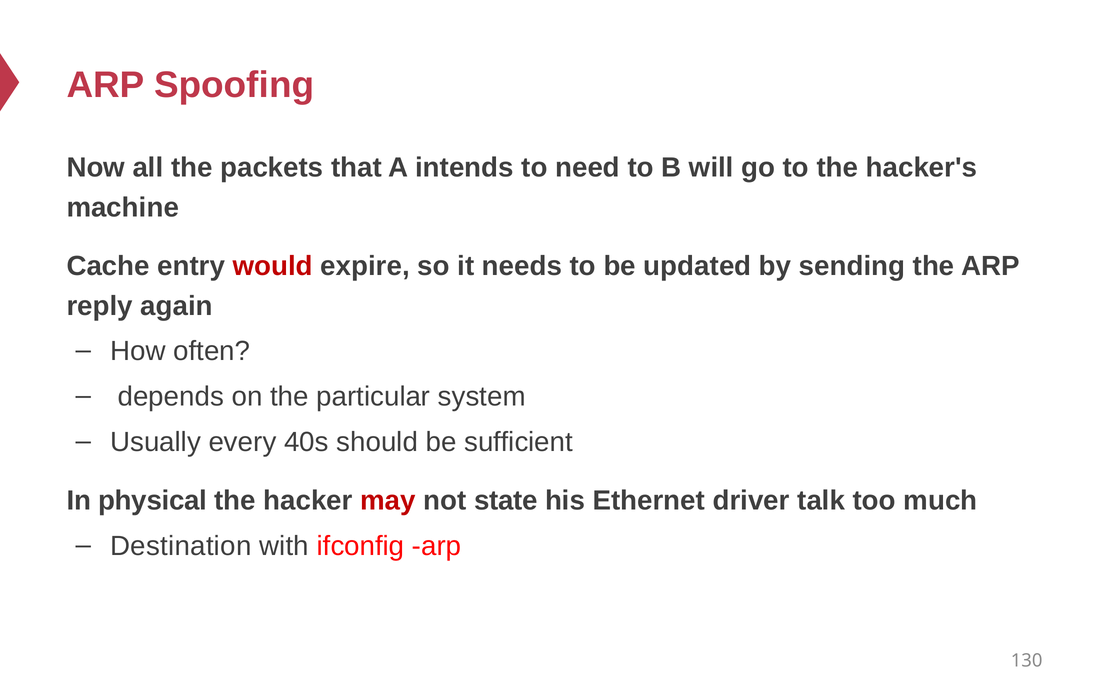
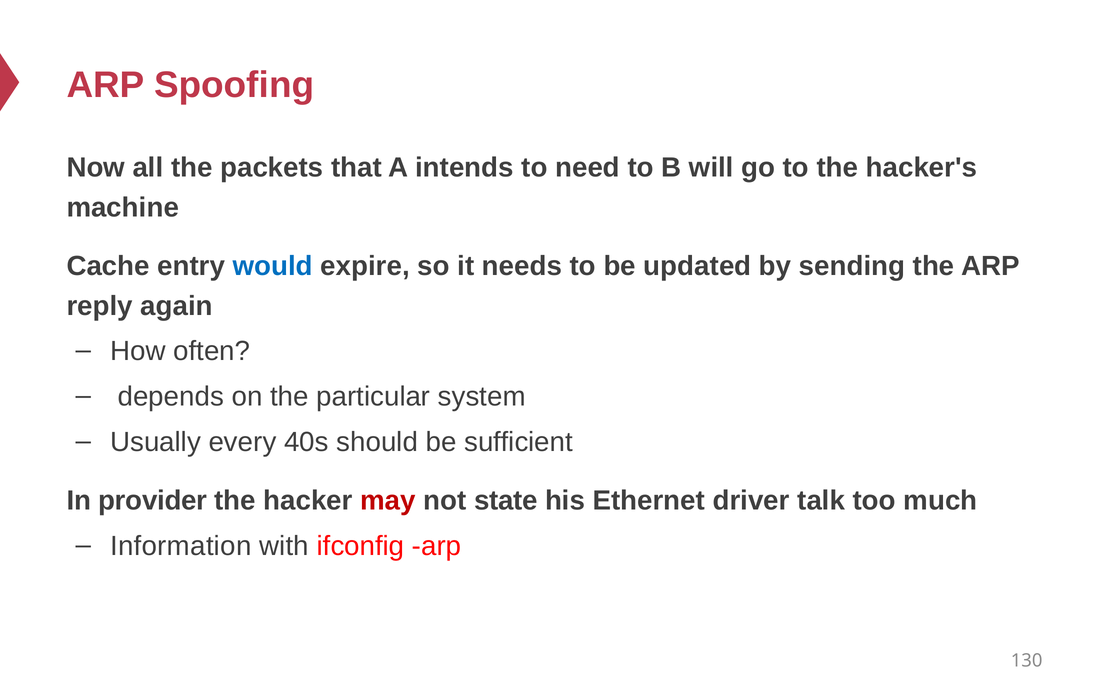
would colour: red -> blue (273, 266)
physical: physical -> provider (153, 501)
Destination: Destination -> Information (181, 546)
